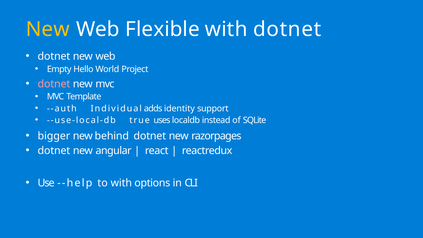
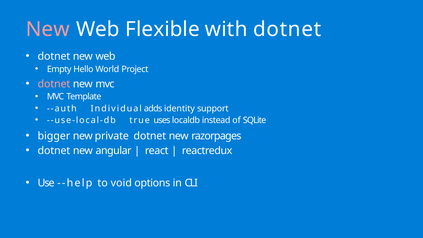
New colour: yellow -> pink (48, 29)
behind: behind -> private (112, 136)
to with: with -> void (121, 183)
